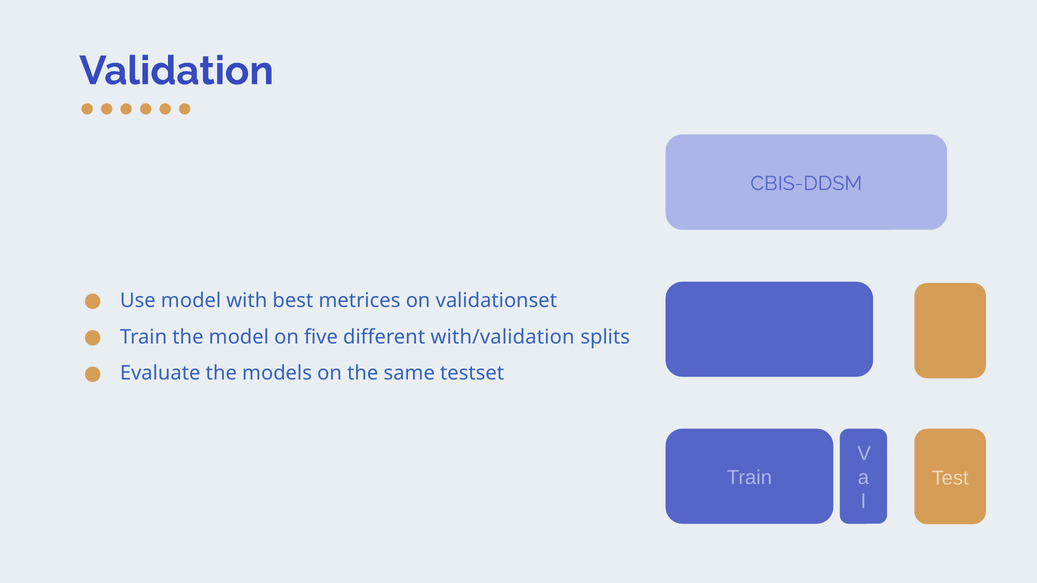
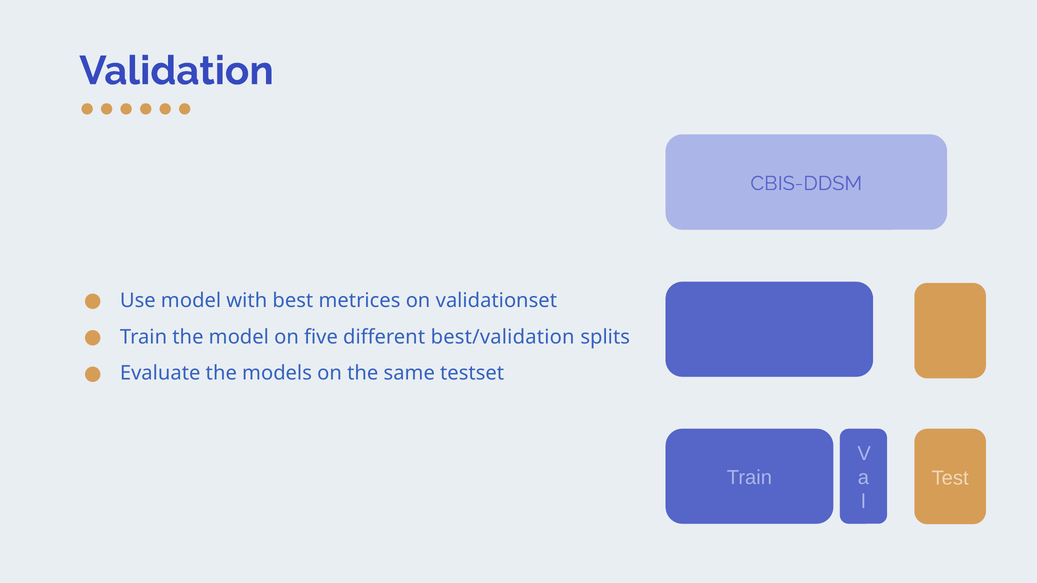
with/validation: with/validation -> best/validation (503, 337)
